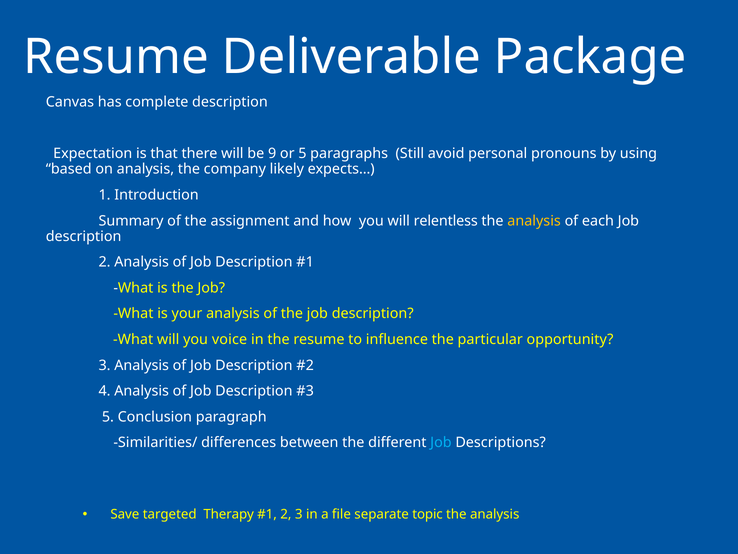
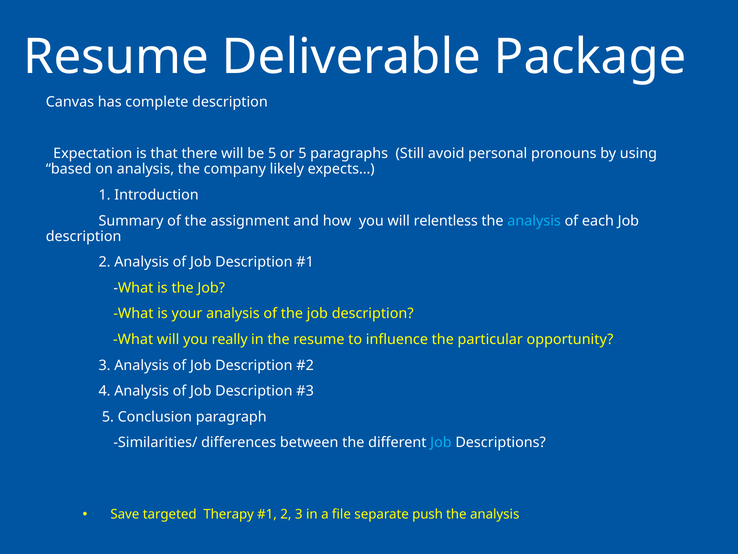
be 9: 9 -> 5 (272, 154)
analysis colour: yellow -> light blue (534, 221)
voice: voice -> really (230, 339)
topic: topic -> push (428, 514)
